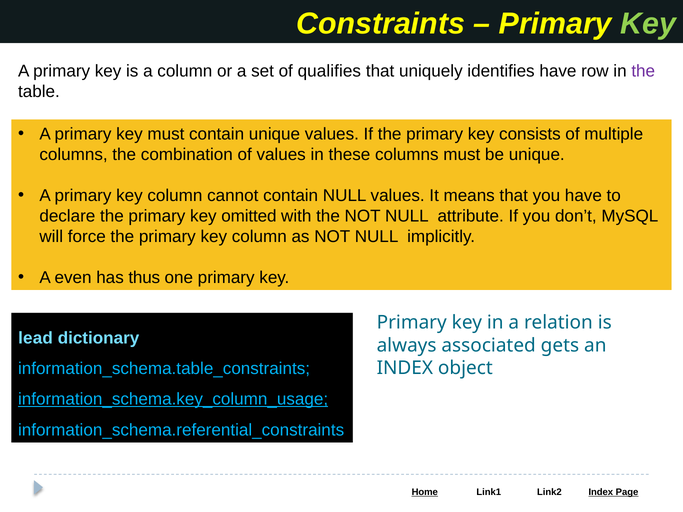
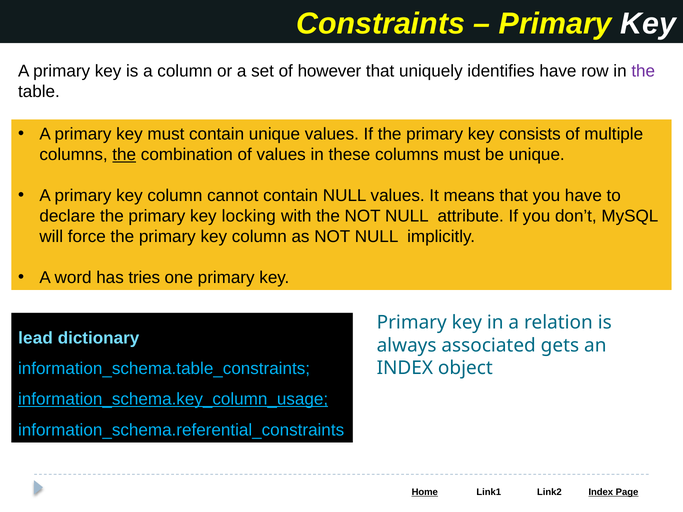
Key colour: light green -> white (648, 24)
qualifies: qualifies -> however (329, 71)
the underline: none -> present (124, 155)
omitted: omitted -> locking (249, 216)
even: even -> word (73, 278)
thus: thus -> tries (144, 278)
